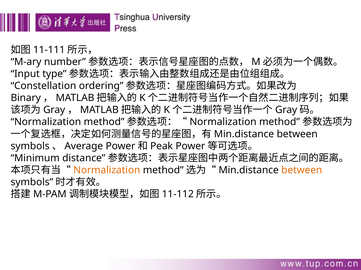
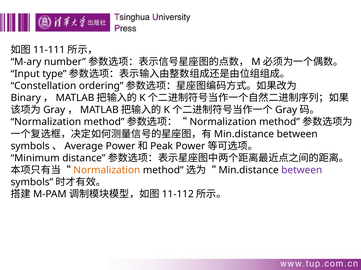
between colour: orange -> purple (302, 170)
